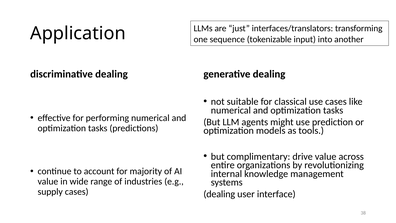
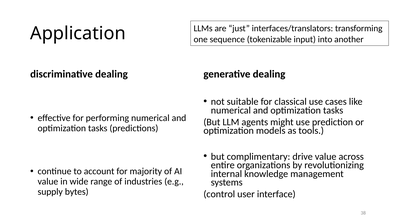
supply cases: cases -> bytes (77, 192)
dealing: dealing -> control (219, 194)
